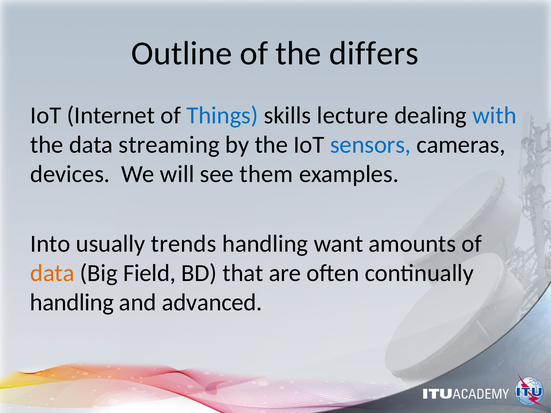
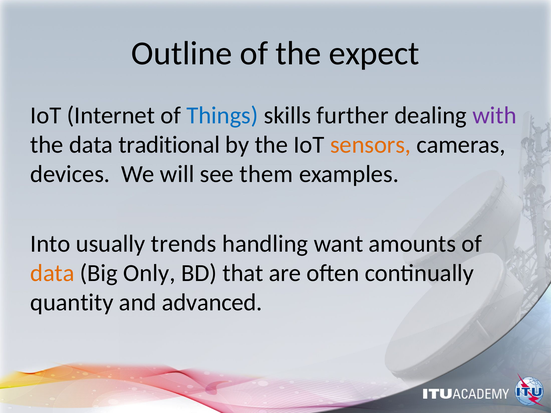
differs: differs -> expect (374, 53)
lecture: lecture -> further (353, 116)
with colour: blue -> purple (494, 116)
streaming: streaming -> traditional (169, 145)
sensors colour: blue -> orange (371, 145)
Field: Field -> Only (149, 273)
handling: handling -> quantity (72, 303)
